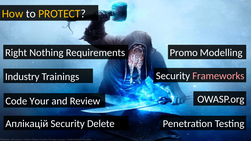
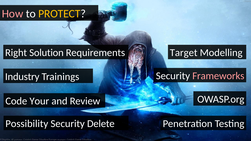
How colour: yellow -> pink (13, 14)
Nothing: Nothing -> Solution (46, 53)
Promo: Promo -> Target (184, 53)
Аплікацій: Аплікацій -> Possibility (27, 124)
